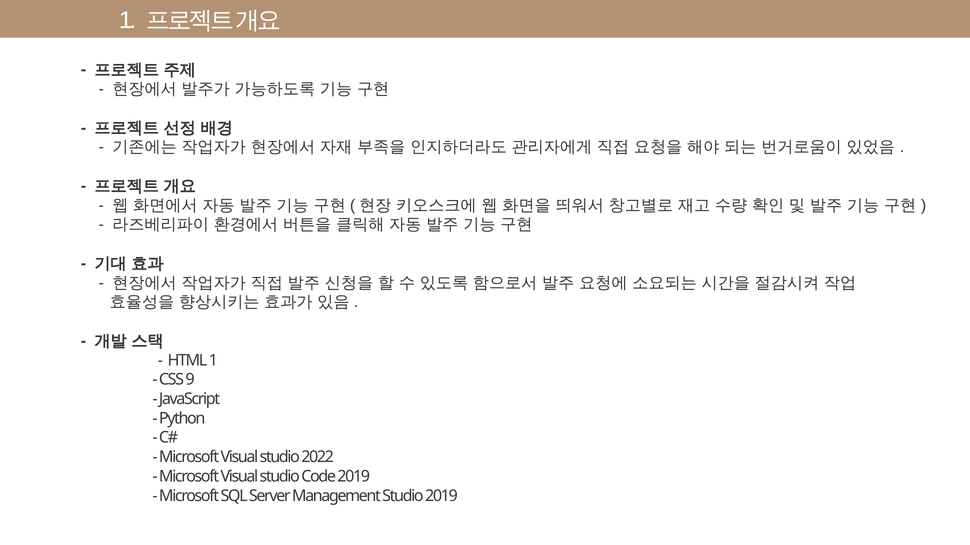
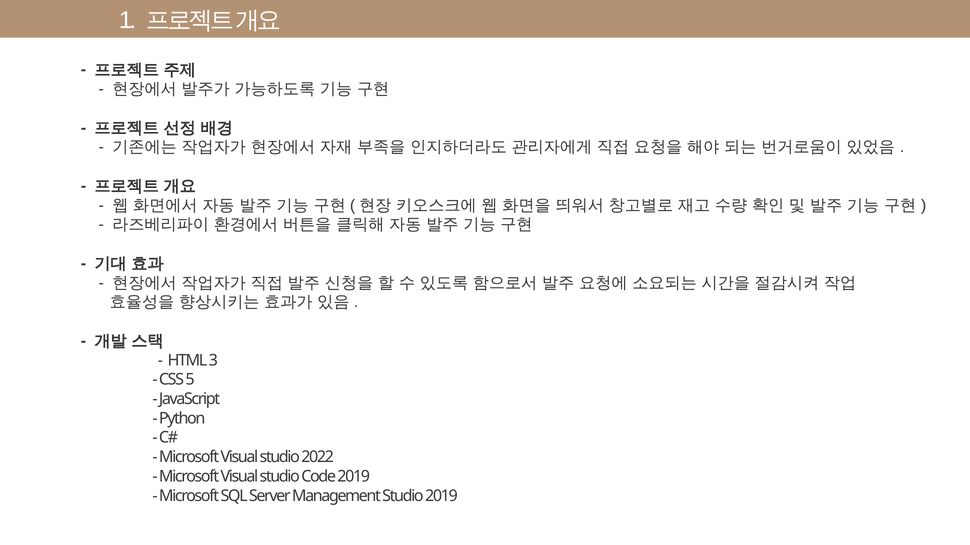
HTML 1: 1 -> 3 (213, 361)
9: 9 -> 5 (190, 380)
